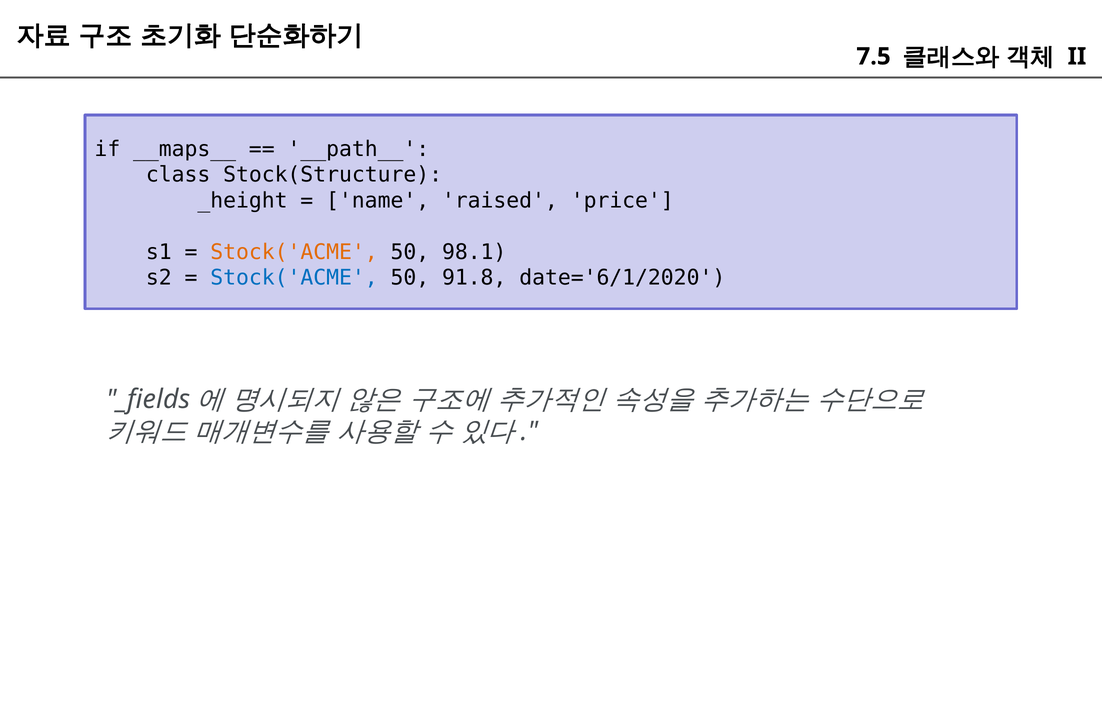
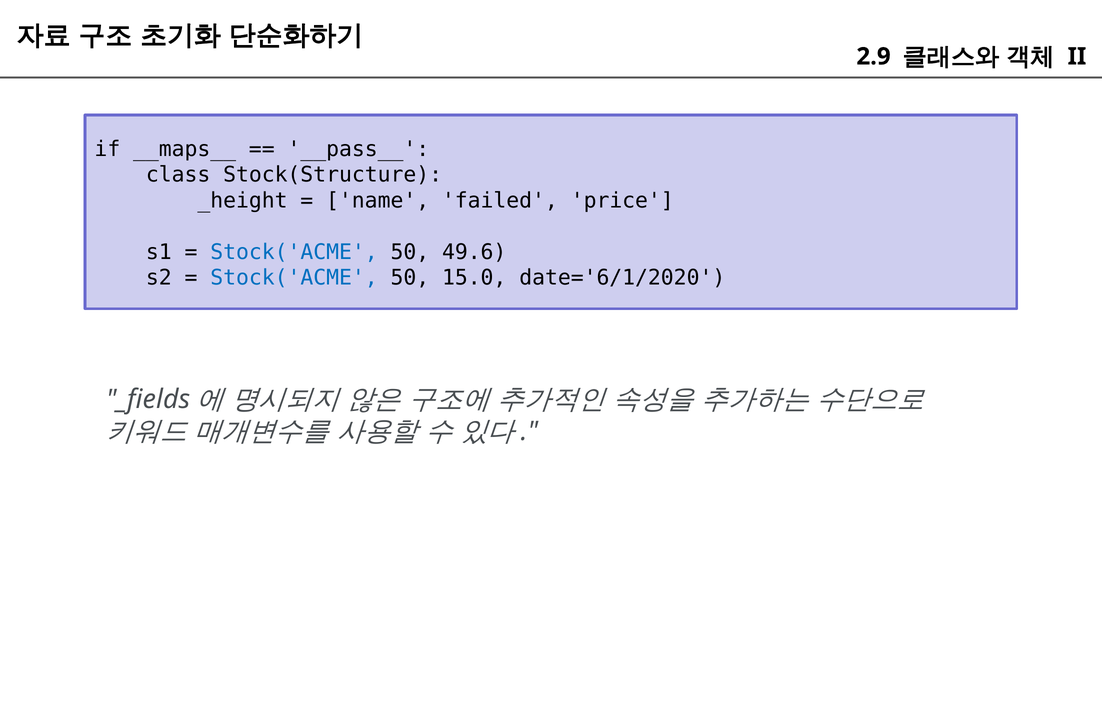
7.5: 7.5 -> 2.9 (874, 56)
__path__: __path__ -> __pass__ (358, 149)
raised: raised -> failed (500, 201)
Stock('ACME colour: orange -> blue (294, 252)
98.1: 98.1 -> 49.6 (474, 252)
91.8: 91.8 -> 15.0 (474, 278)
